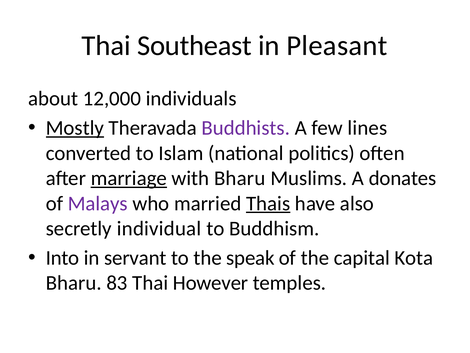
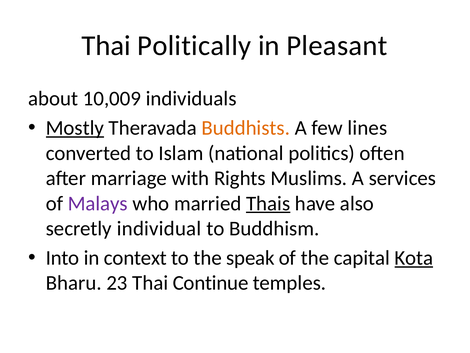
Southeast: Southeast -> Politically (194, 45)
12,000: 12,000 -> 10,009 (112, 99)
Buddhists colour: purple -> orange (246, 128)
marriage underline: present -> none (129, 178)
with Bharu: Bharu -> Rights (240, 178)
donates: donates -> services (402, 178)
servant: servant -> context (135, 258)
Kota underline: none -> present (414, 258)
83: 83 -> 23 (117, 283)
However: However -> Continue (211, 283)
